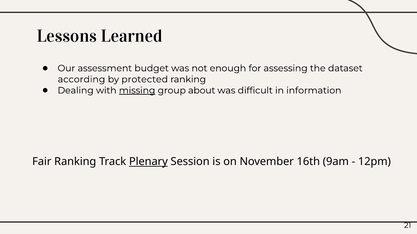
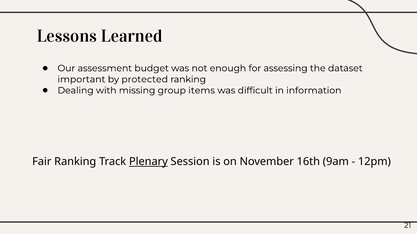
according: according -> important (81, 80)
missing underline: present -> none (137, 91)
about: about -> items (202, 91)
